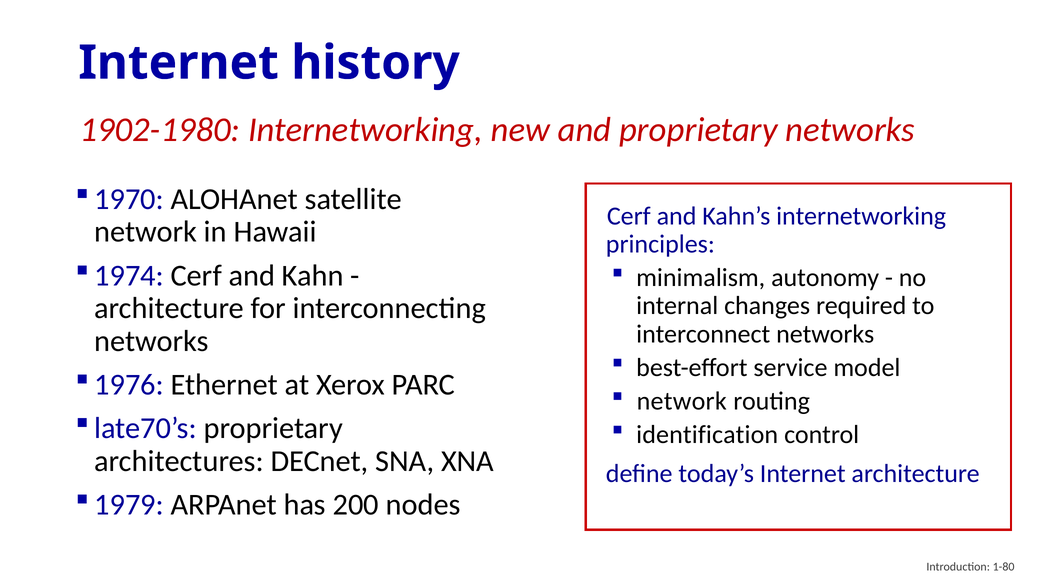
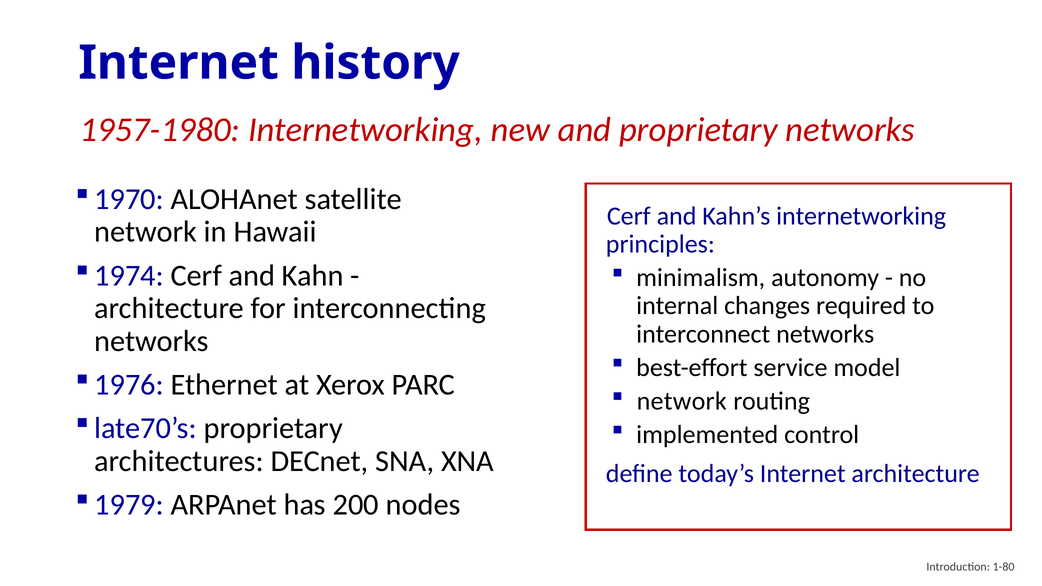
1902-1980: 1902-1980 -> 1957-1980 (160, 130)
identification: identification -> implemented (707, 435)
